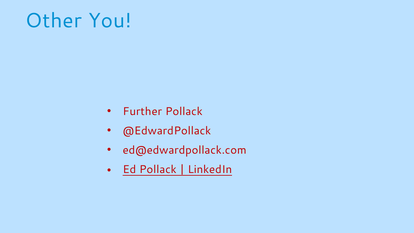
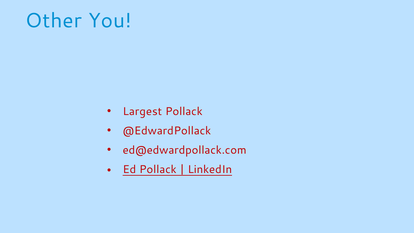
Further: Further -> Largest (142, 111)
